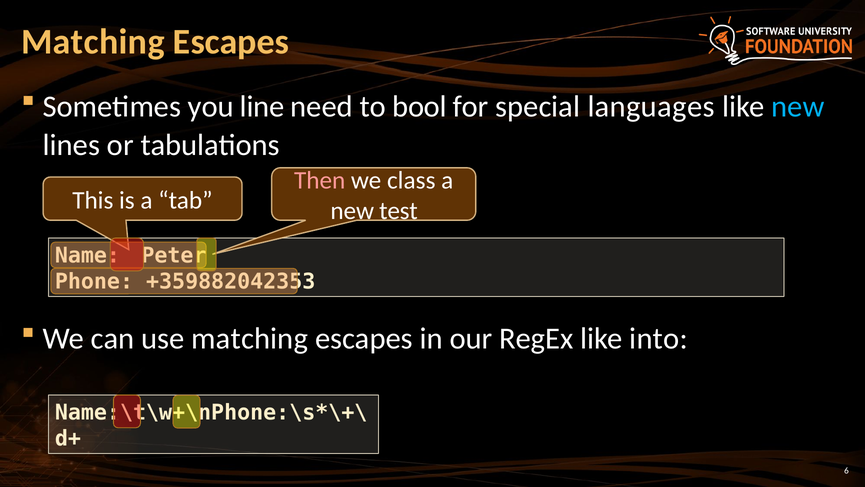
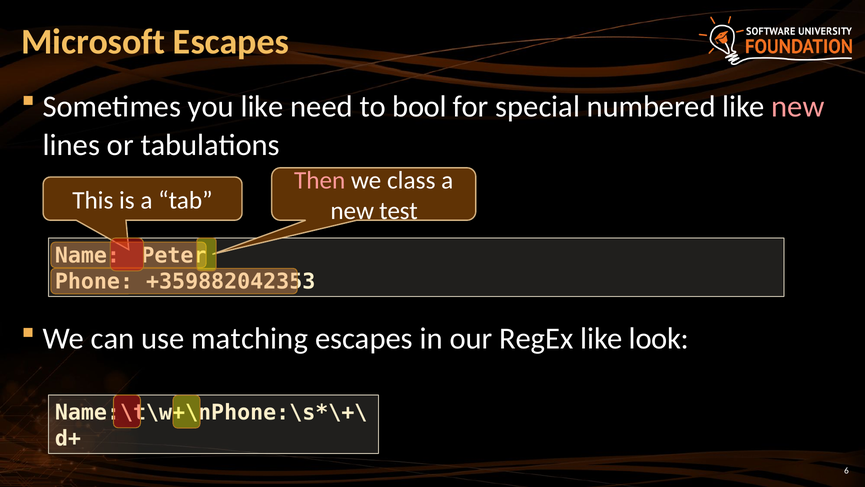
Matching: Matching -> Microsoft (93, 42)
you line: line -> like (262, 107)
languages: languages -> numbered (651, 107)
new colour: light blue -> pink (798, 107)
into: into -> look (659, 338)
